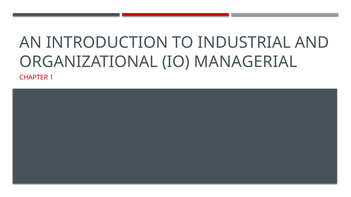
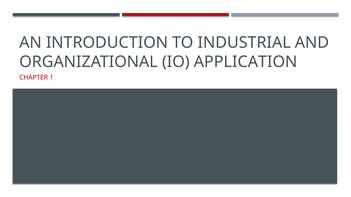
MANAGERIAL: MANAGERIAL -> APPLICATION (246, 62)
